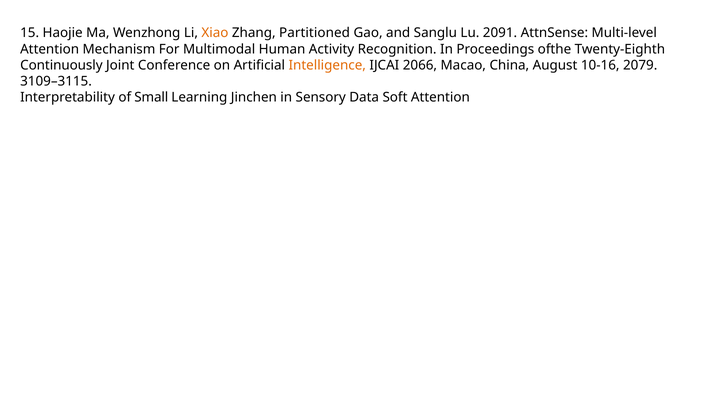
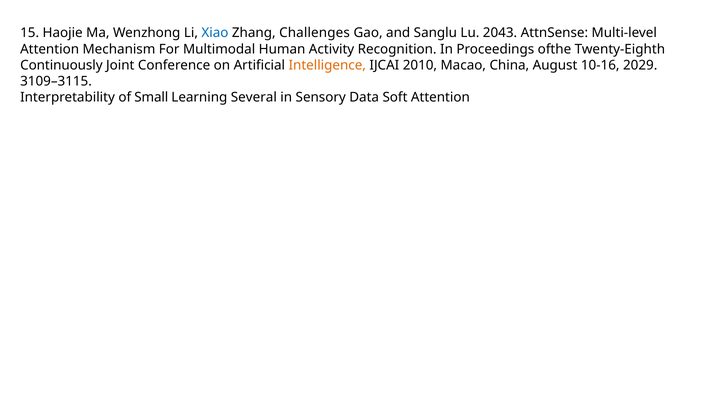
Xiao colour: orange -> blue (215, 33)
Partitioned: Partitioned -> Challenges (314, 33)
2091: 2091 -> 2043 (500, 33)
2066: 2066 -> 2010 (420, 65)
2079: 2079 -> 2029 (640, 65)
Jinchen: Jinchen -> Several (254, 98)
